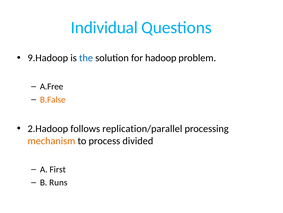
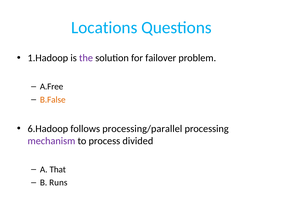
Individual: Individual -> Locations (104, 27)
9.Hadoop: 9.Hadoop -> 1.Hadoop (48, 58)
the colour: blue -> purple (86, 58)
hadoop: hadoop -> failover (161, 58)
2.Hadoop: 2.Hadoop -> 6.Hadoop (48, 128)
replication/parallel: replication/parallel -> processing/parallel (142, 128)
mechanism colour: orange -> purple (51, 140)
First: First -> That (58, 169)
